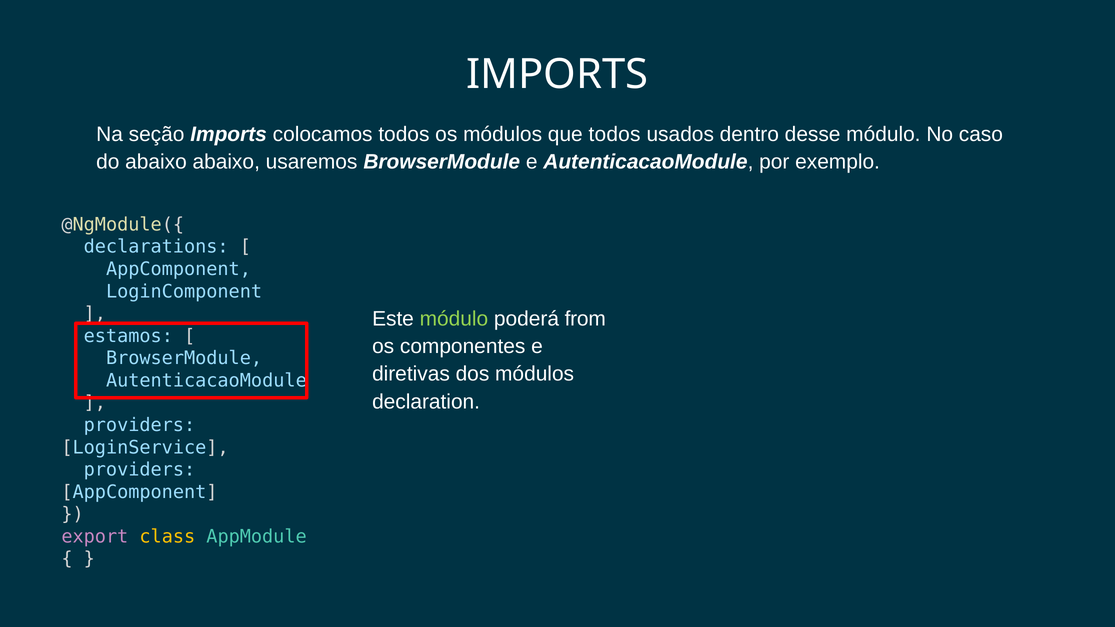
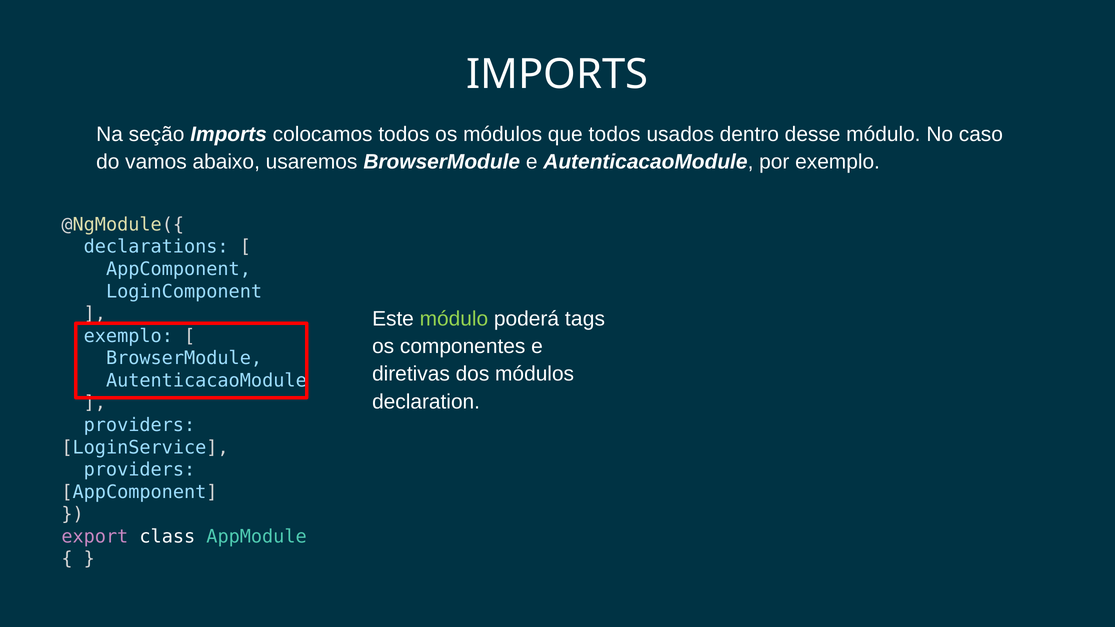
do abaixo: abaixo -> vamos (156, 162)
from: from -> tags (585, 319)
estamos: estamos -> exemplo (128, 336)
class colour: yellow -> white (167, 537)
